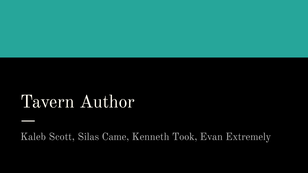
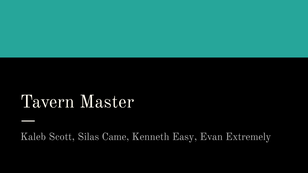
Author: Author -> Master (107, 102)
Took: Took -> Easy (185, 137)
